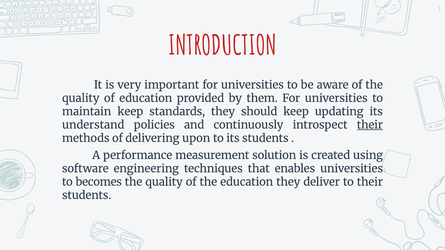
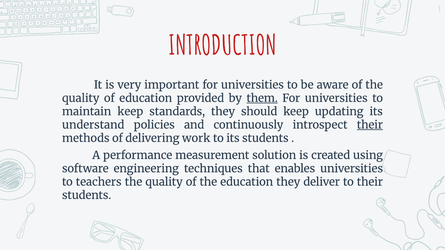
them underline: none -> present (262, 98)
upon: upon -> work (196, 138)
becomes: becomes -> teachers (99, 182)
